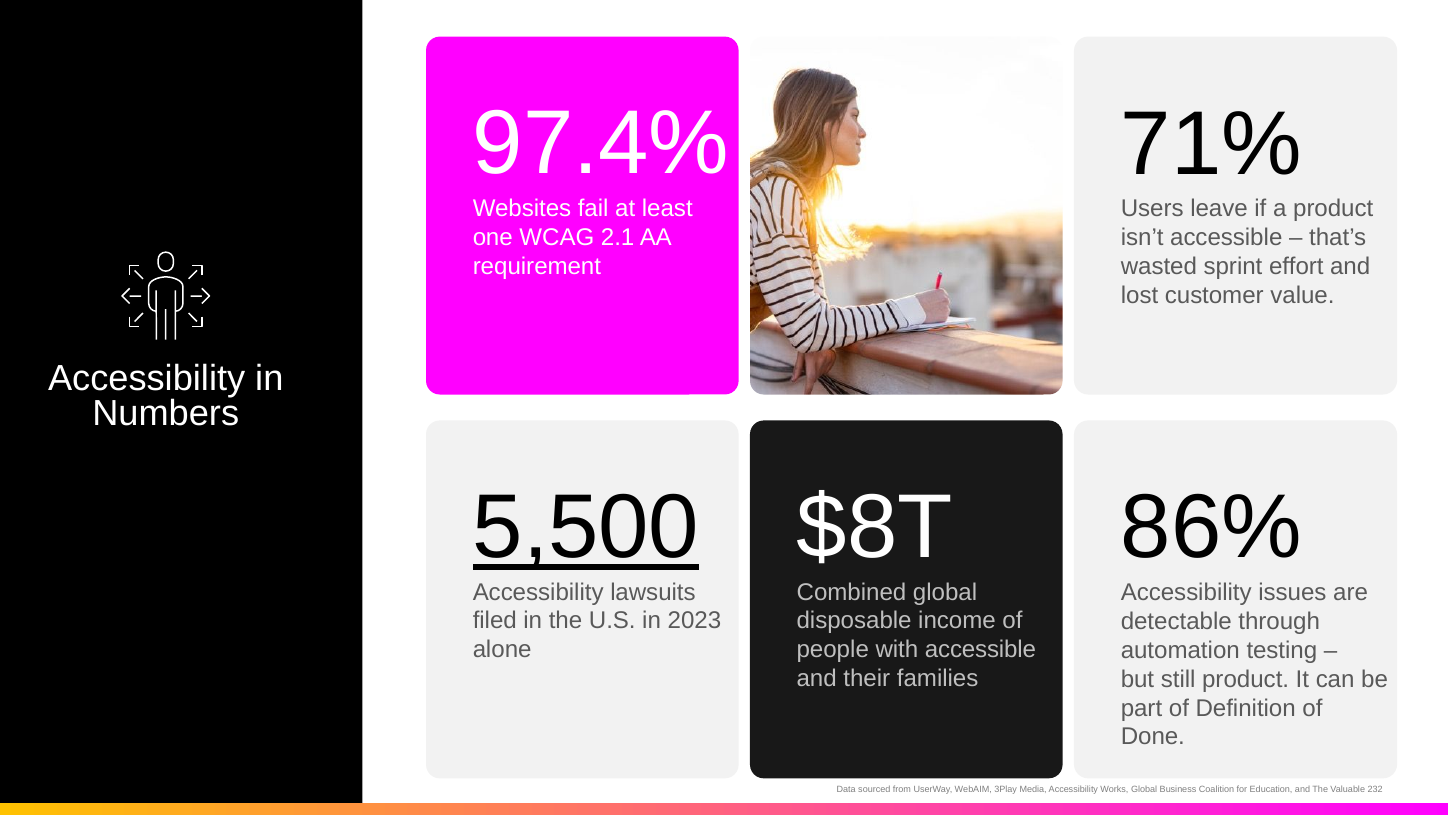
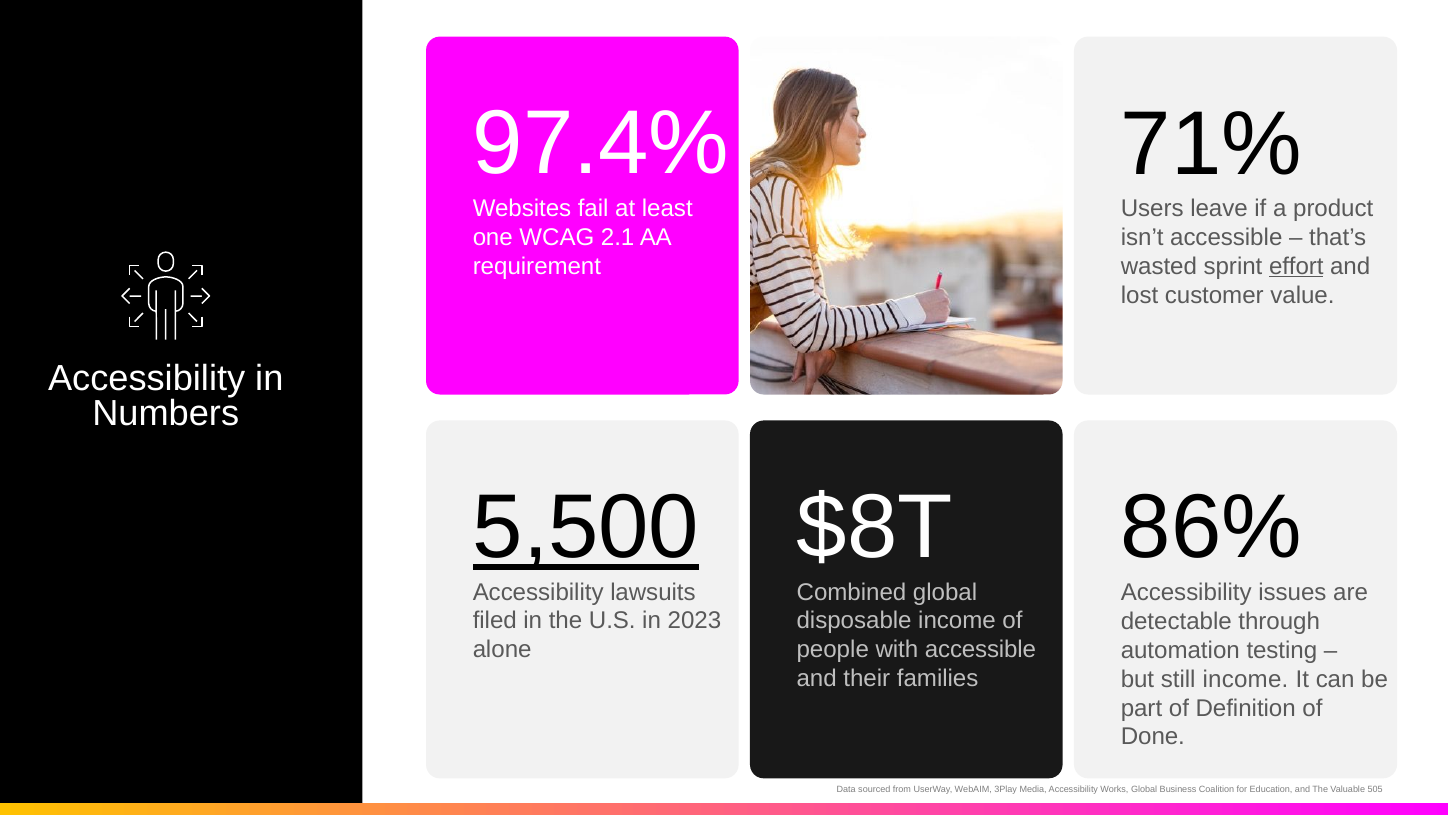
effort underline: none -> present (1296, 266)
still product: product -> income (1245, 679)
232: 232 -> 505 (1375, 789)
